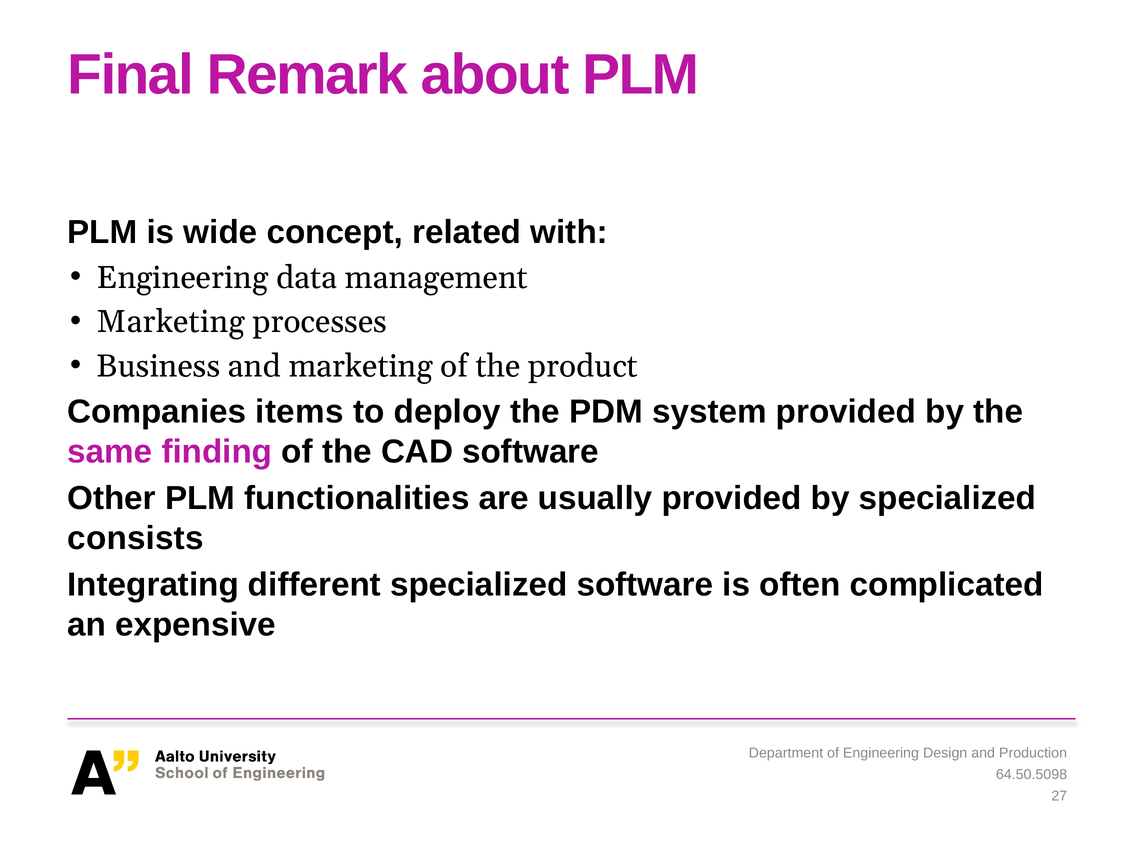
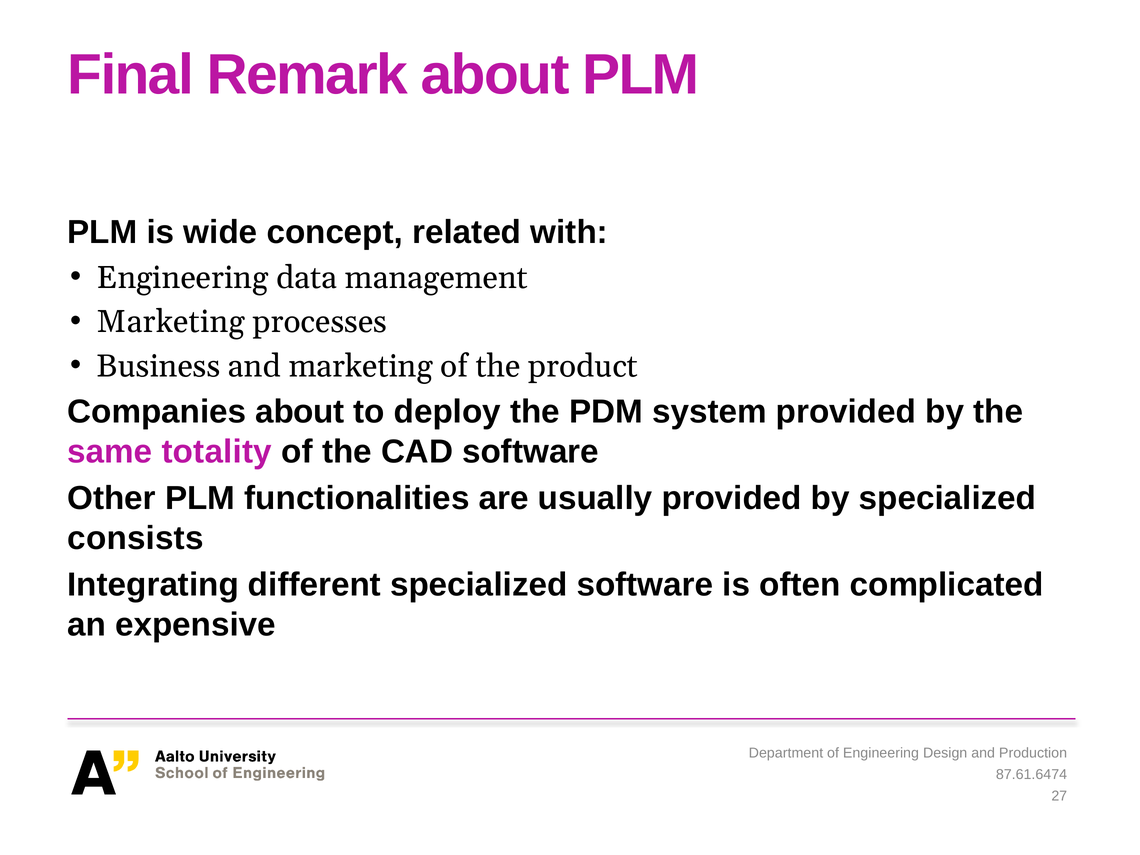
Companies items: items -> about (300, 412)
finding: finding -> totality (217, 452)
64.50.5098: 64.50.5098 -> 87.61.6474 (1032, 774)
